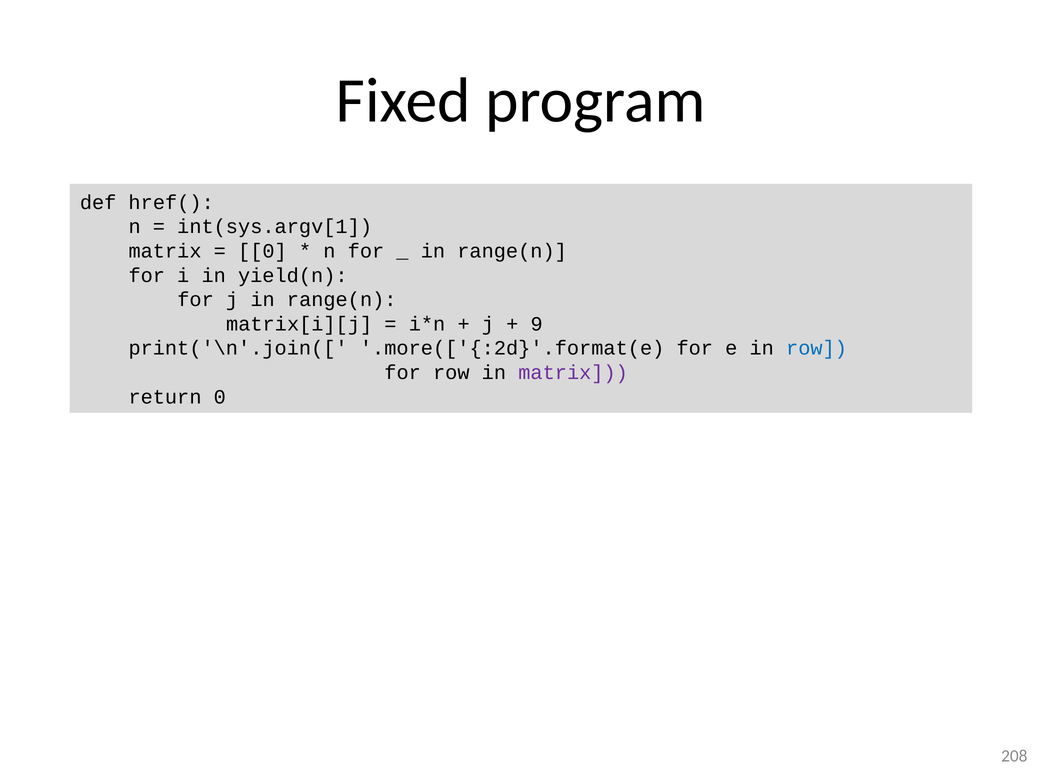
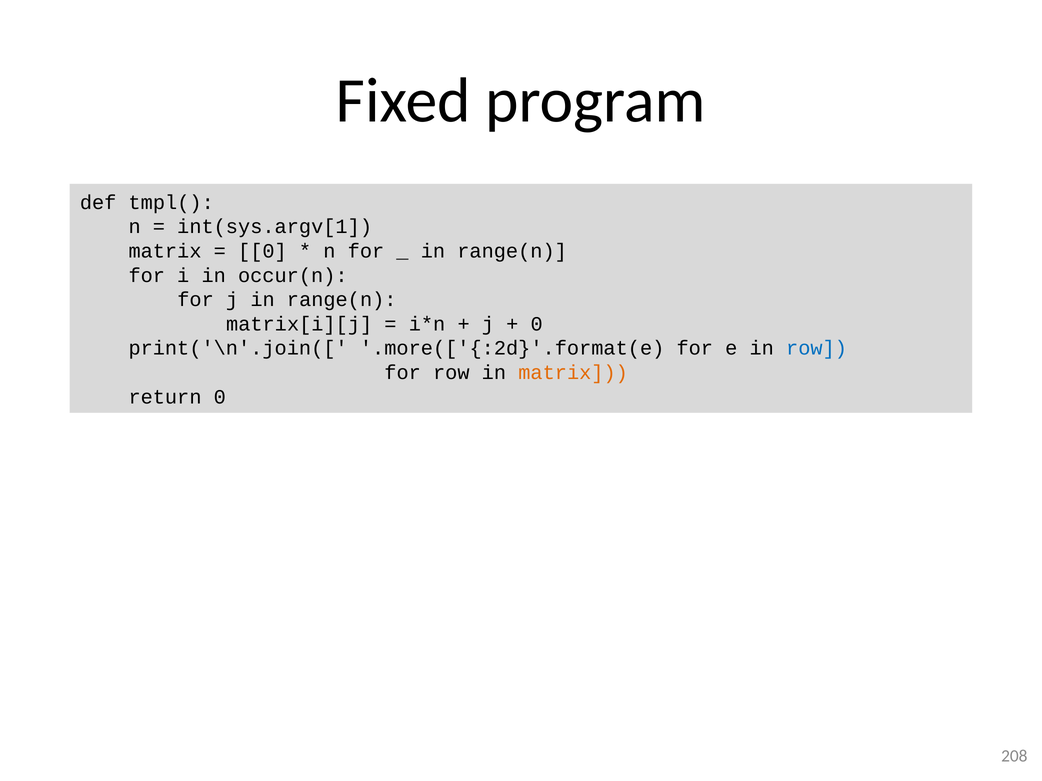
href(: href( -> tmpl( (171, 203)
yield(n: yield(n -> occur(n (293, 276)
9: 9 -> 0 (537, 324)
matrix colour: purple -> orange (573, 373)
